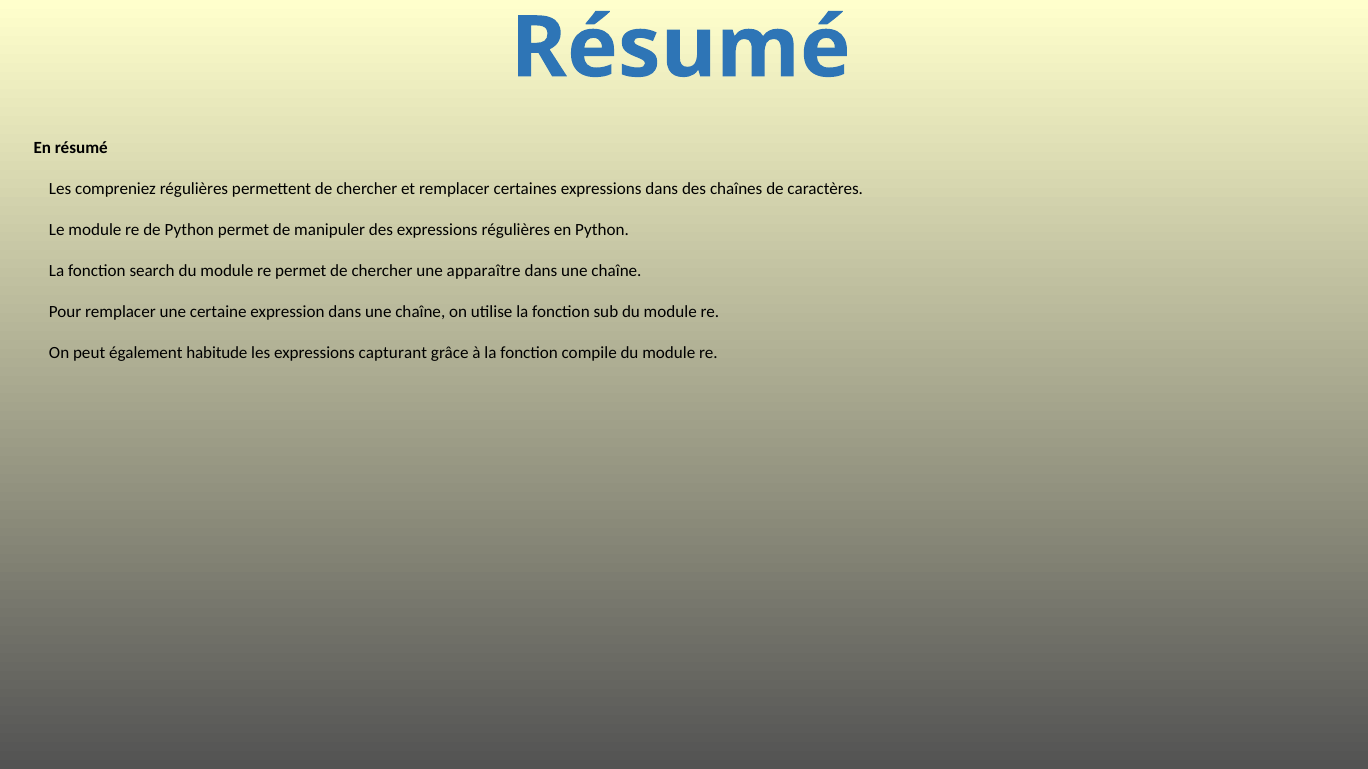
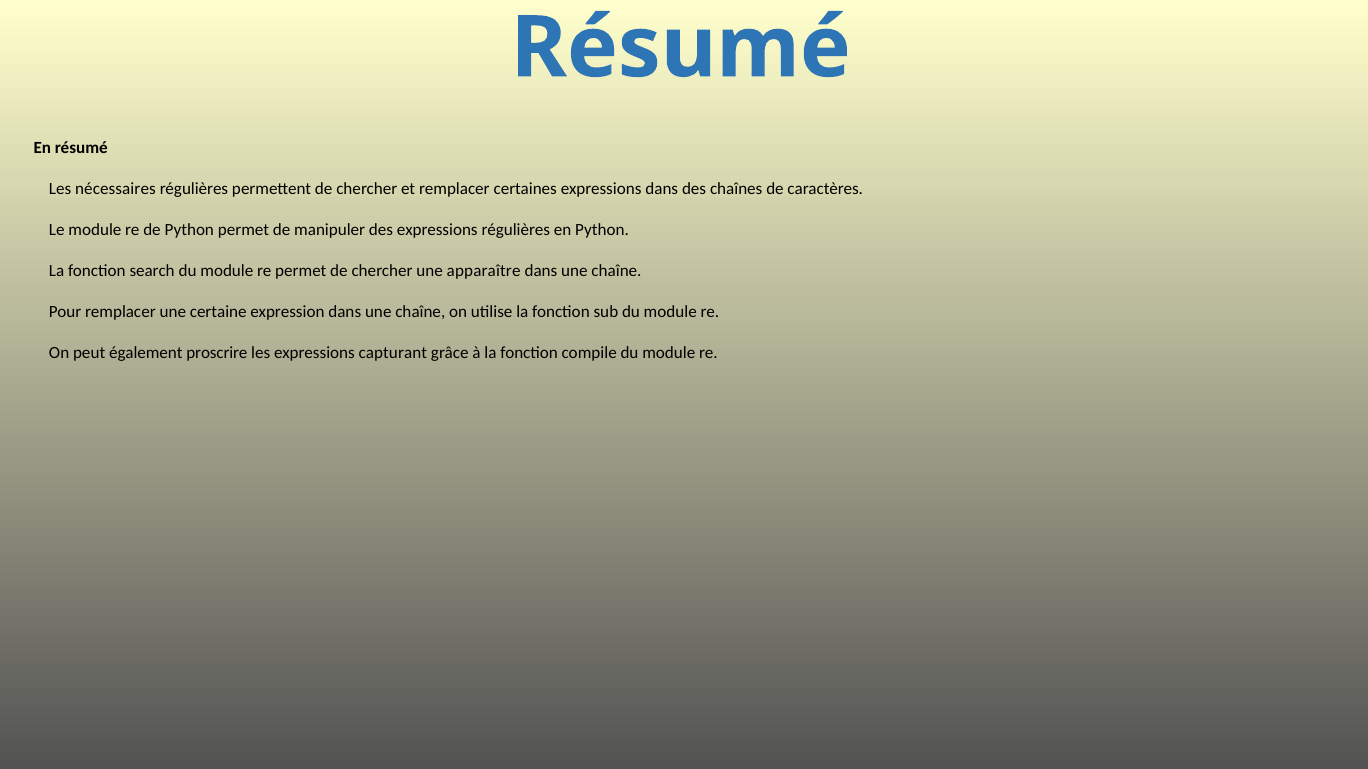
compreniez: compreniez -> nécessaires (115, 189)
habitude: habitude -> proscrire (217, 353)
